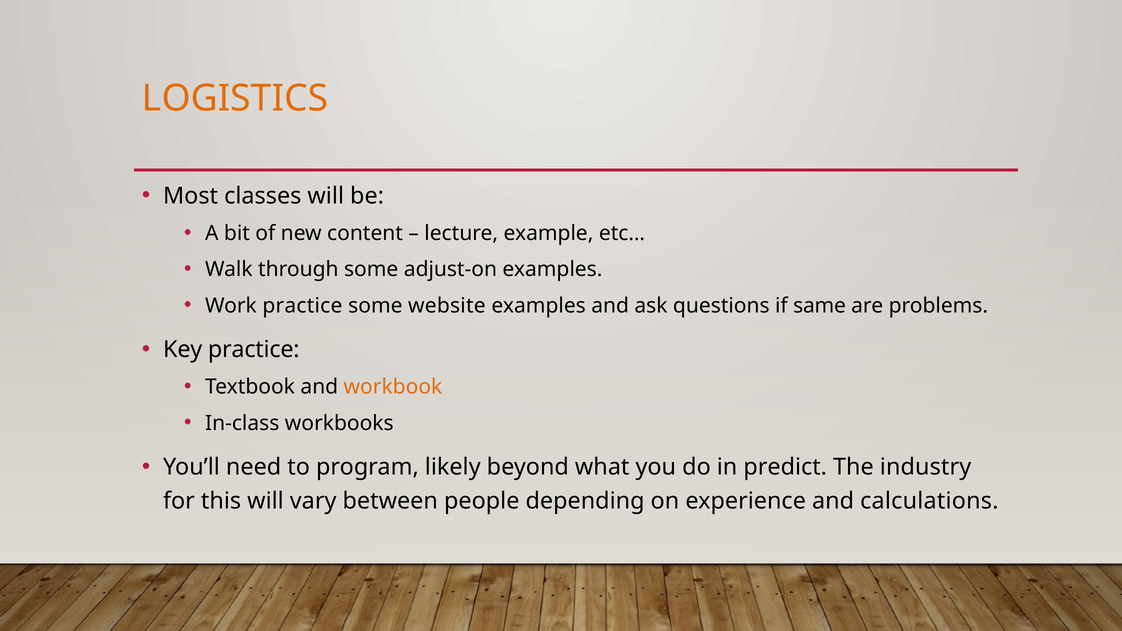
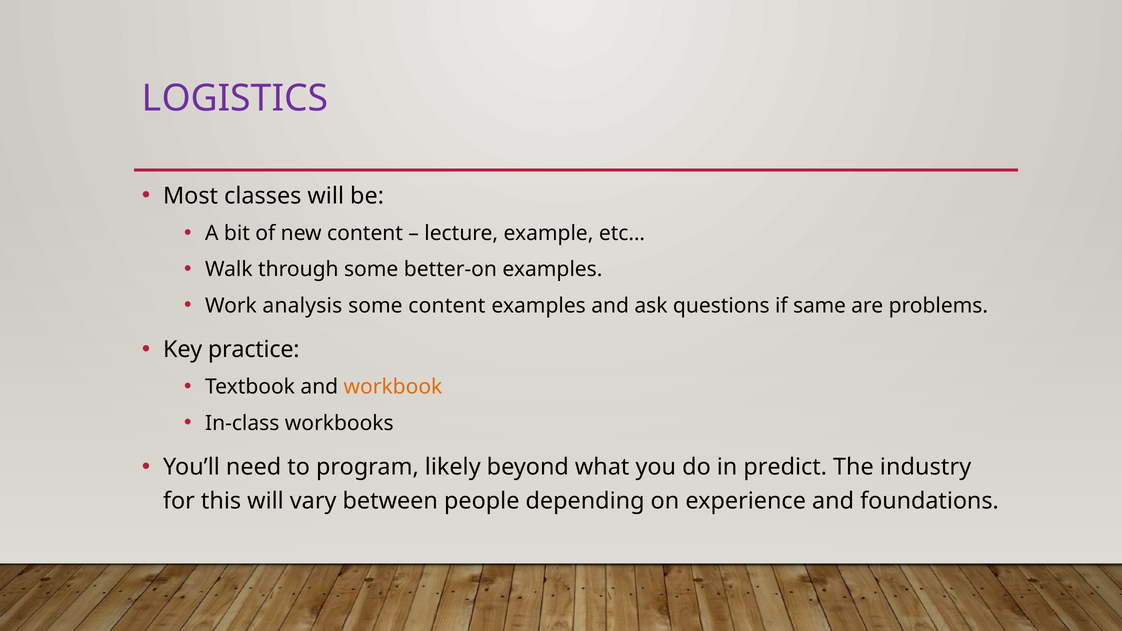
LOGISTICS colour: orange -> purple (235, 98)
adjust-on: adjust-on -> better-on (450, 270)
Work practice: practice -> analysis (302, 306)
some website: website -> content (447, 306)
calculations: calculations -> foundations (929, 501)
